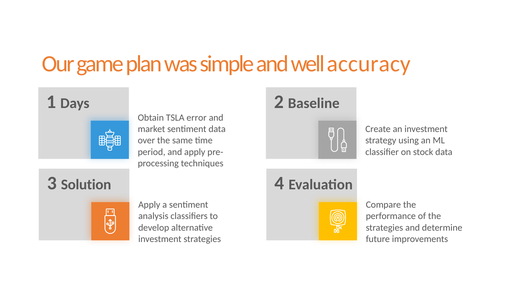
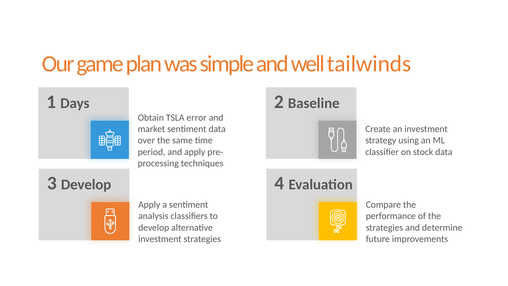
accuracy: accuracy -> tailwinds (369, 64)
3 Solution: Solution -> Develop (86, 185)
